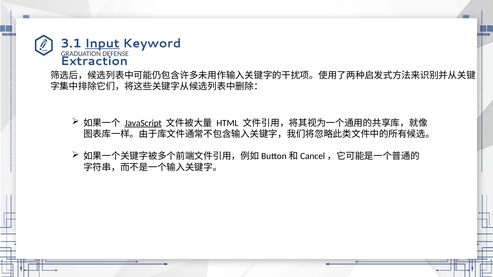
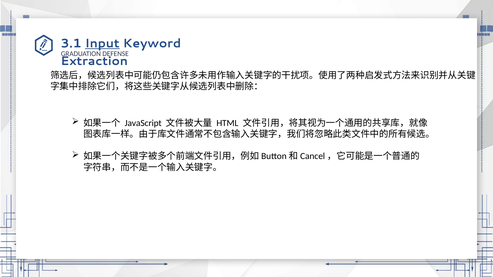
JavaScript underline: present -> none (143, 123)
